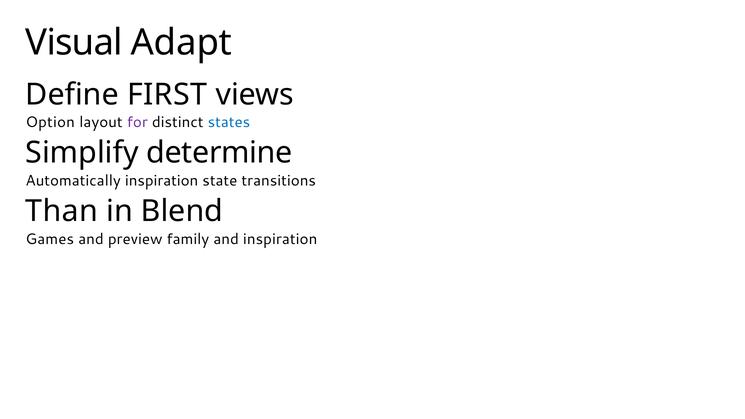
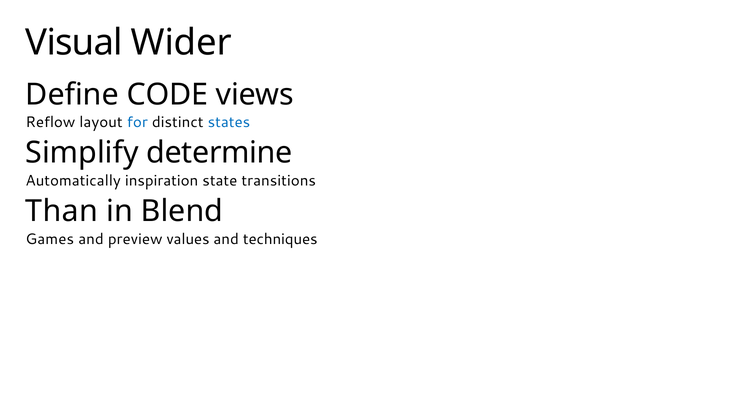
Adapt: Adapt -> Wider (181, 43)
FIRST: FIRST -> CODE (167, 94)
Option: Option -> Reflow (50, 122)
for colour: purple -> blue (137, 122)
family: family -> values (188, 239)
and inspiration: inspiration -> techniques (280, 239)
